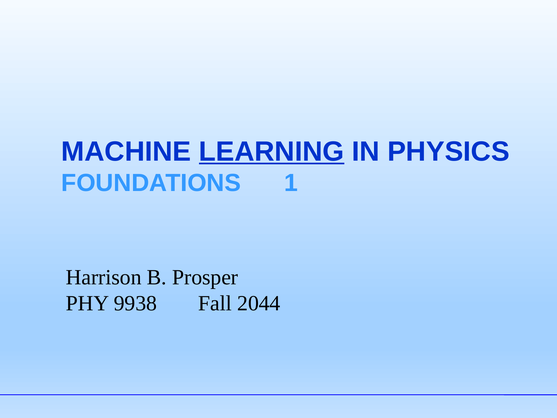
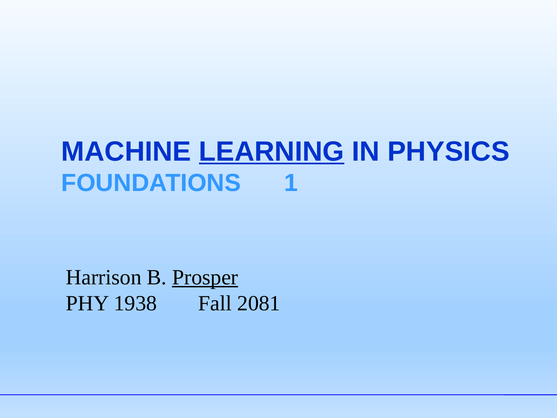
Prosper underline: none -> present (205, 277)
9938: 9938 -> 1938 (135, 303)
2044: 2044 -> 2081 (259, 303)
